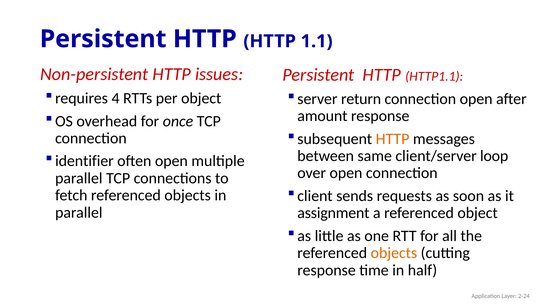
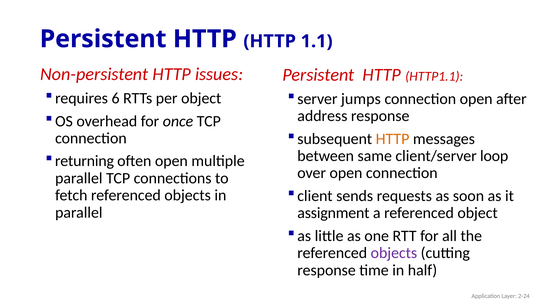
4: 4 -> 6 (116, 98)
return: return -> jumps (361, 99)
amount: amount -> address (322, 116)
identifier: identifier -> returning (84, 161)
objects colour: orange -> purple (394, 253)
